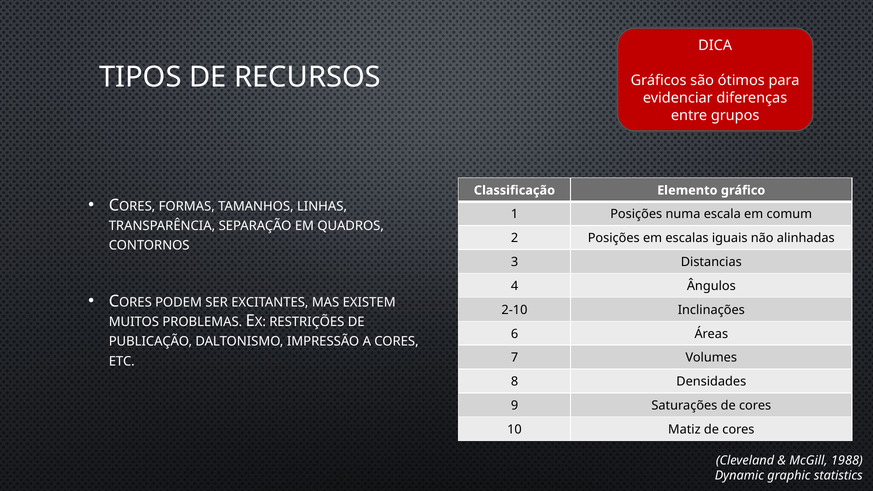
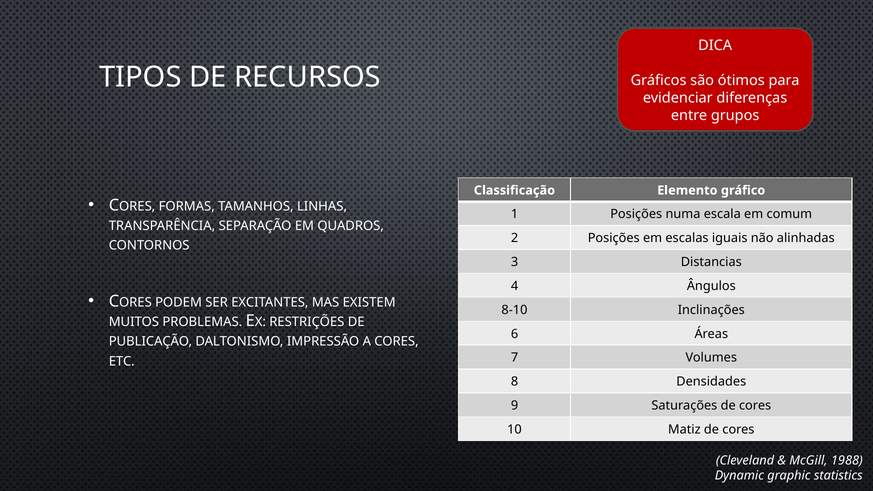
2-10: 2-10 -> 8-10 (514, 310)
